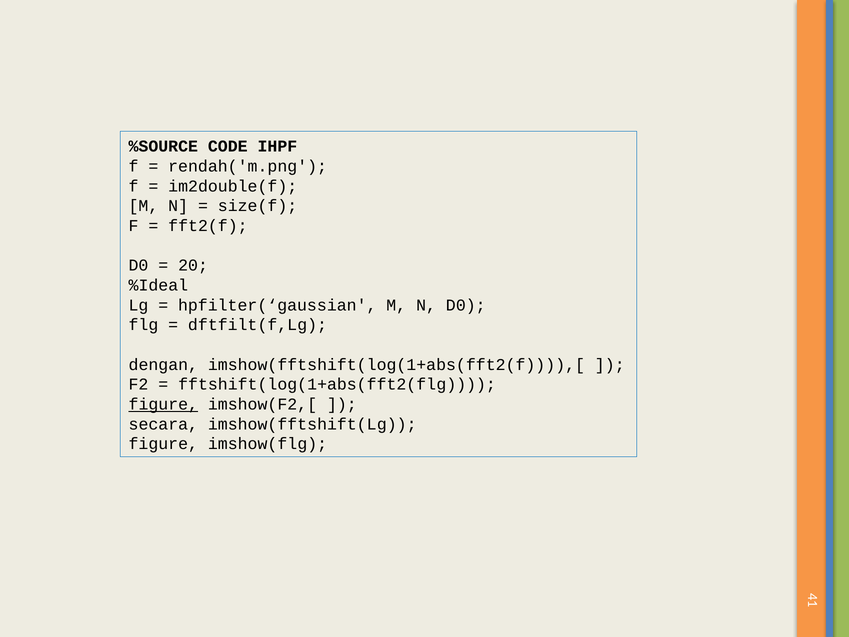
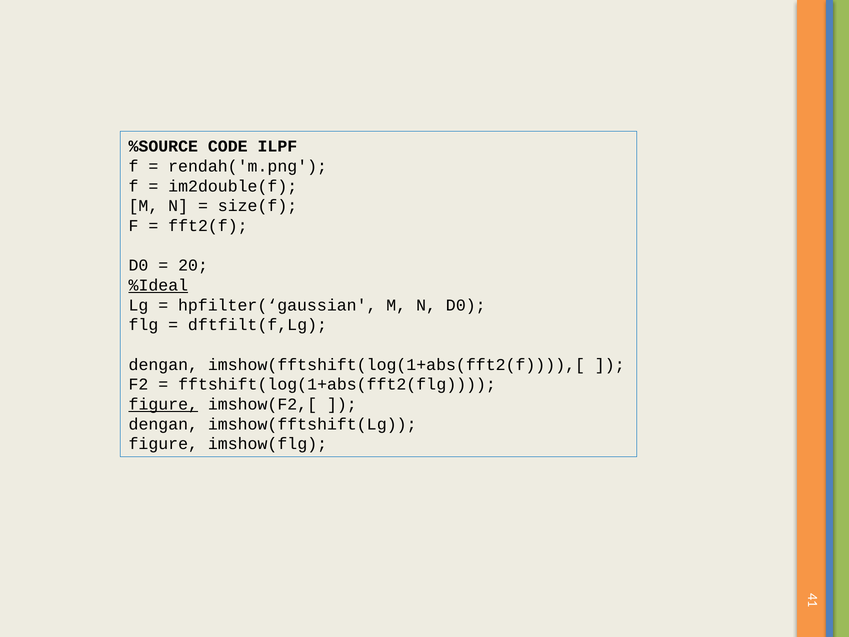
IHPF: IHPF -> ILPF (277, 146)
%Ideal underline: none -> present (158, 285)
secara: secara -> dengan (163, 424)
